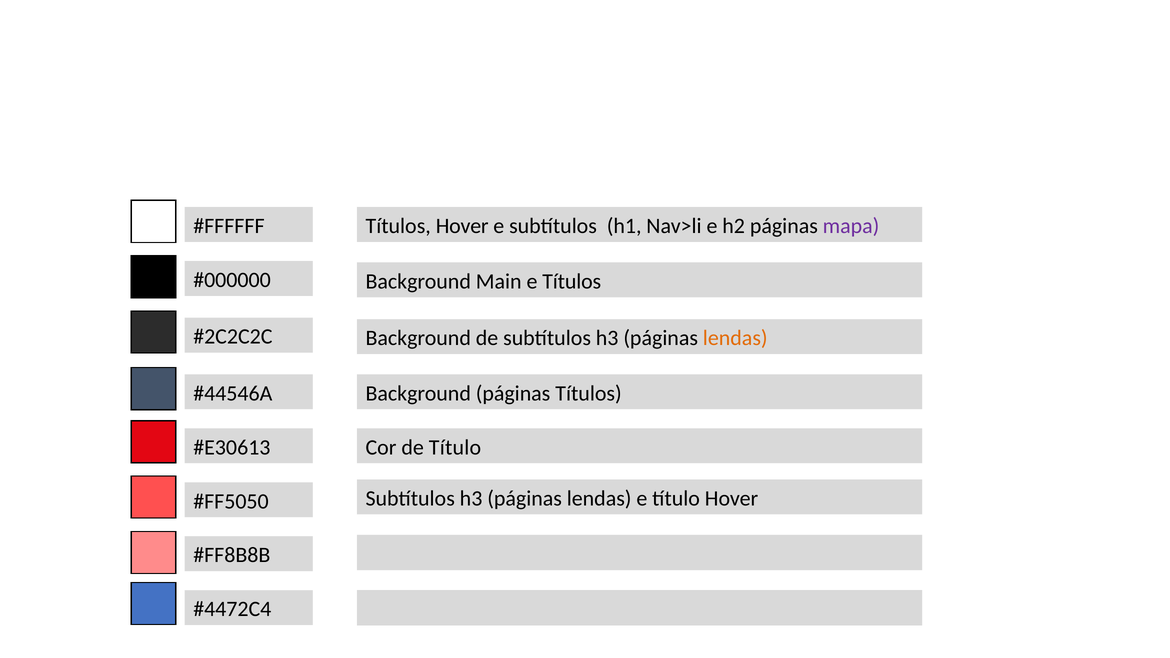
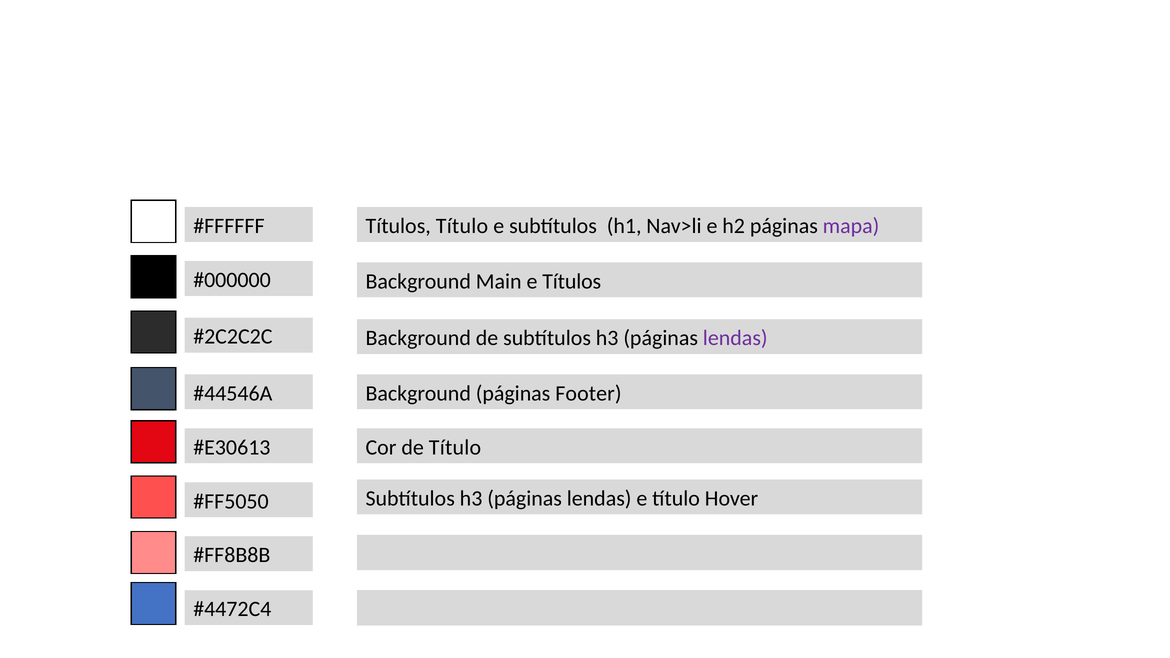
Títulos Hover: Hover -> Título (462, 226)
lendas colour: orange -> purple (735, 338)
páginas Títulos: Títulos -> Footer (588, 393)
